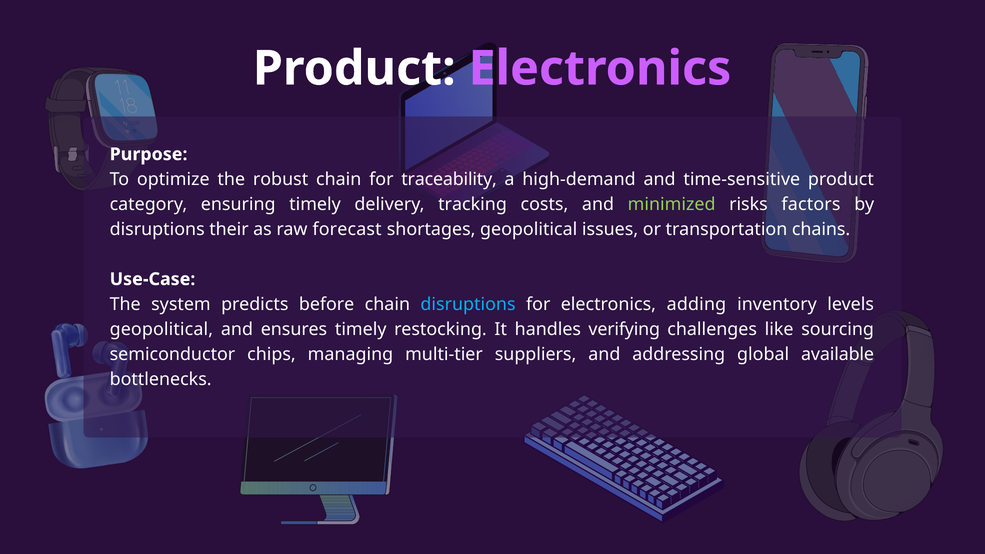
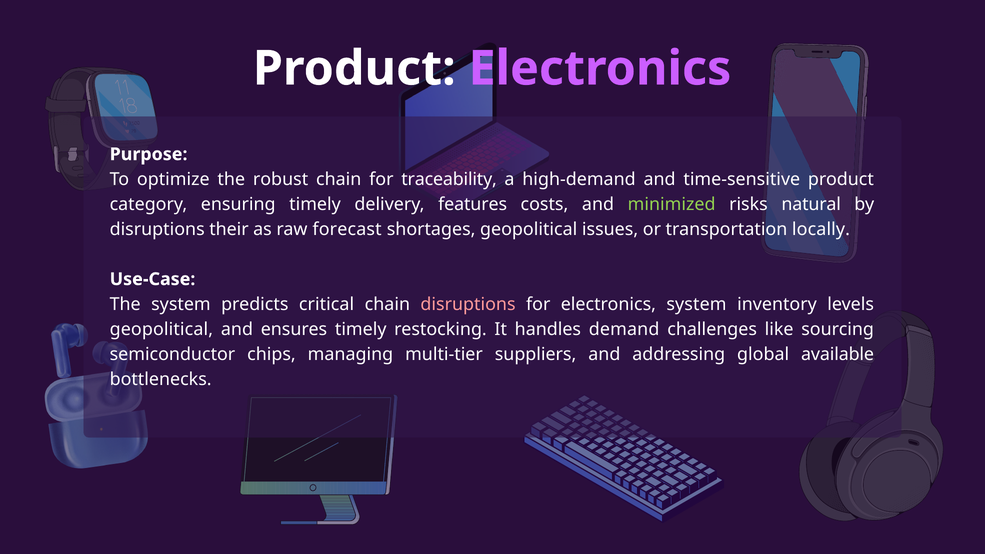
tracking: tracking -> features (473, 204)
factors: factors -> natural (811, 204)
chains: chains -> locally (821, 229)
before: before -> critical (327, 304)
disruptions colour: light blue -> pink (468, 304)
electronics adding: adding -> system (696, 304)
verifying: verifying -> demand (624, 329)
